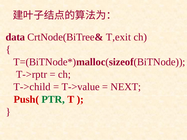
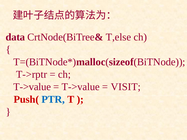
T,exit: T,exit -> T,else (118, 37)
T->child: T->child -> T->value (32, 87)
NEXT: NEXT -> VISIT (126, 87)
PTR colour: green -> blue (53, 99)
